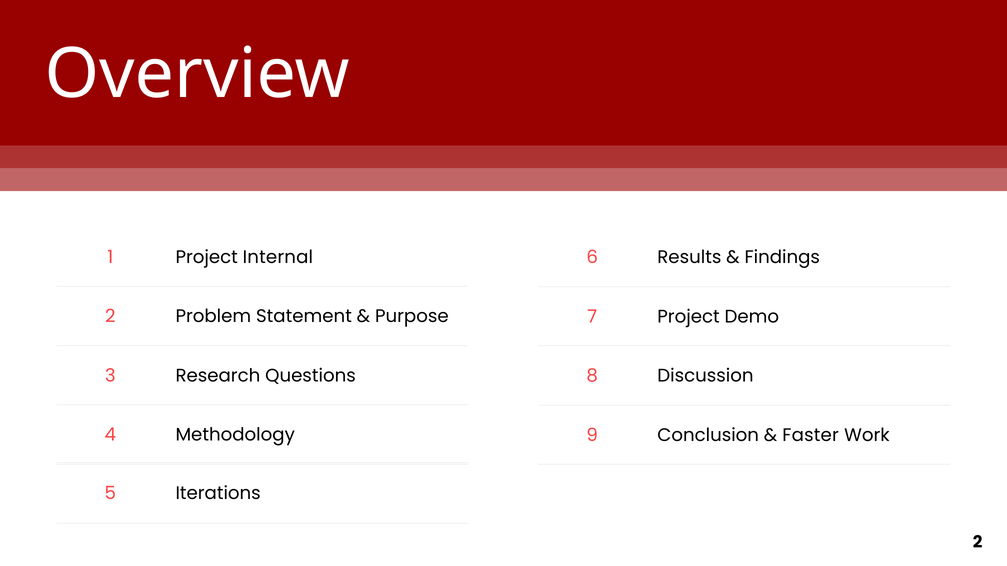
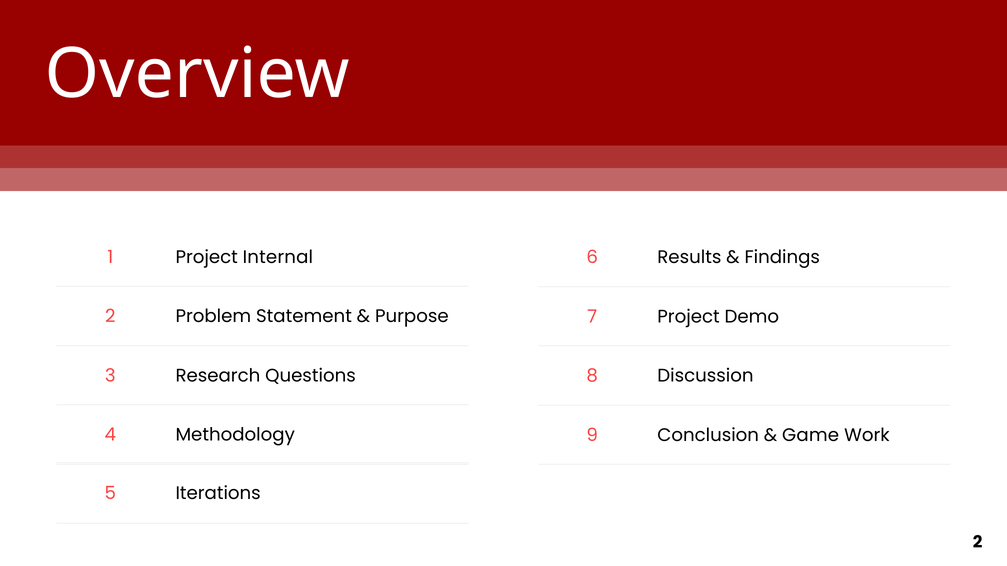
Faster: Faster -> Game (811, 435)
